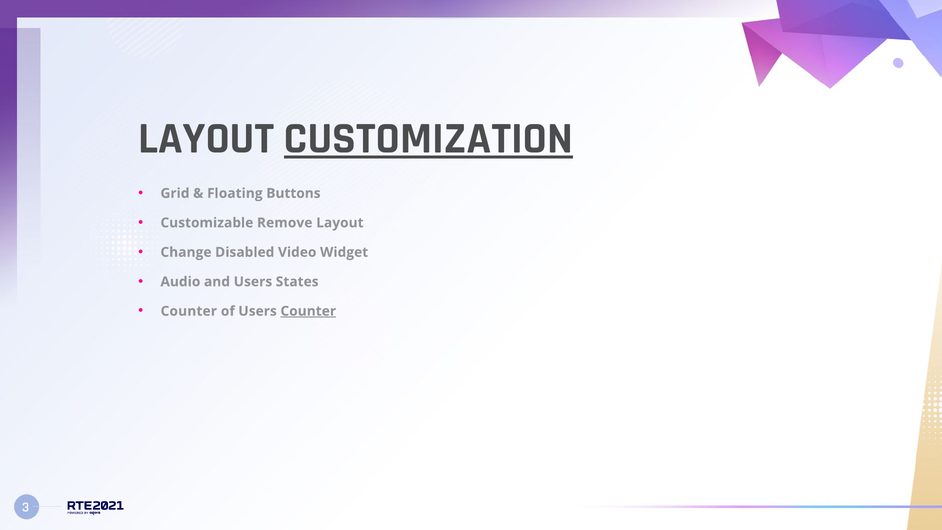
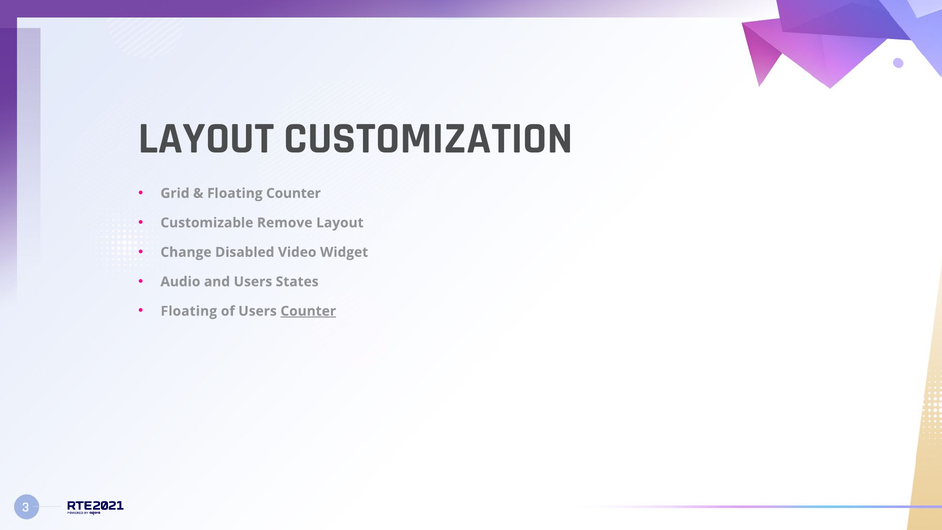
CUSTOMIZATION underline: present -> none (429, 138)
Floating Buttons: Buttons -> Counter (293, 193)
Counter: Counter -> Floating (189, 311)
